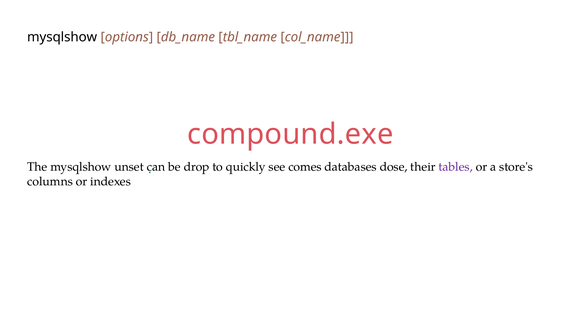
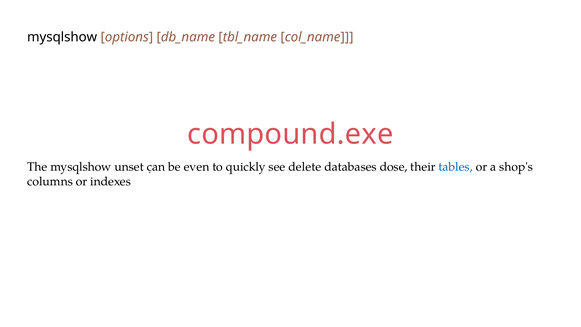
drop: drop -> even (197, 167)
comes: comes -> delete (305, 167)
tables colour: purple -> blue (456, 167)
store's: store's -> shop's (516, 167)
